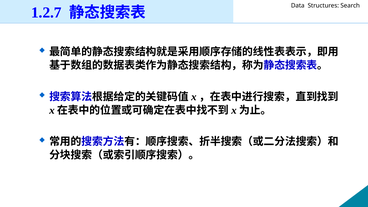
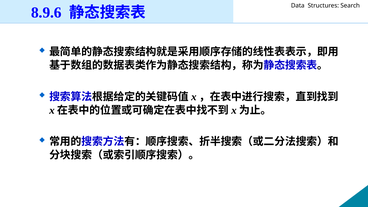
1.2.7: 1.2.7 -> 8.9.6 (46, 13)
